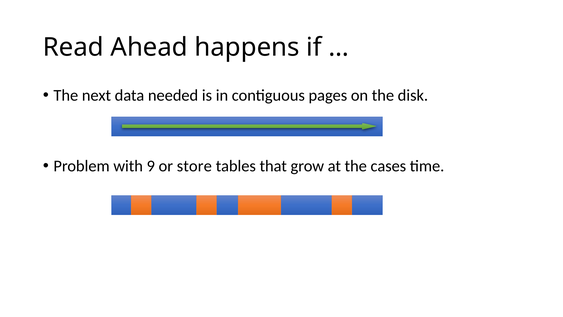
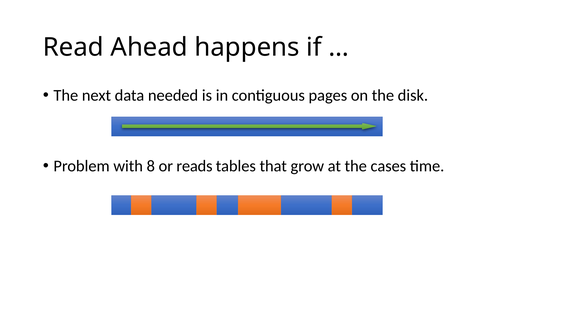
9: 9 -> 8 (151, 166)
store: store -> reads (194, 166)
